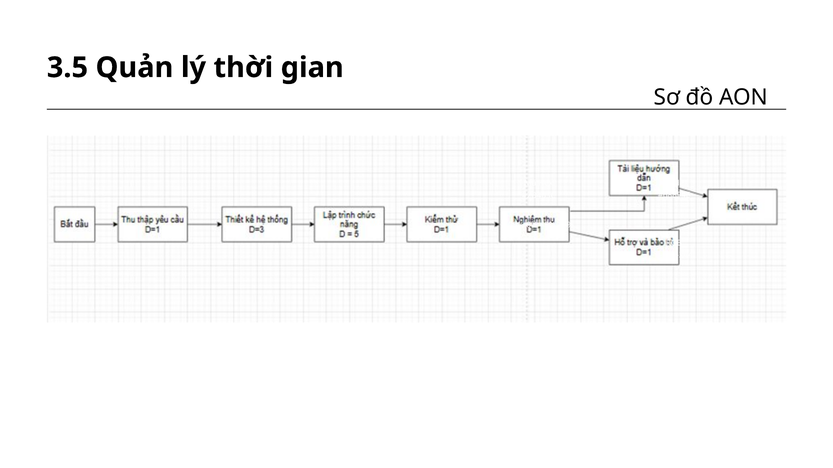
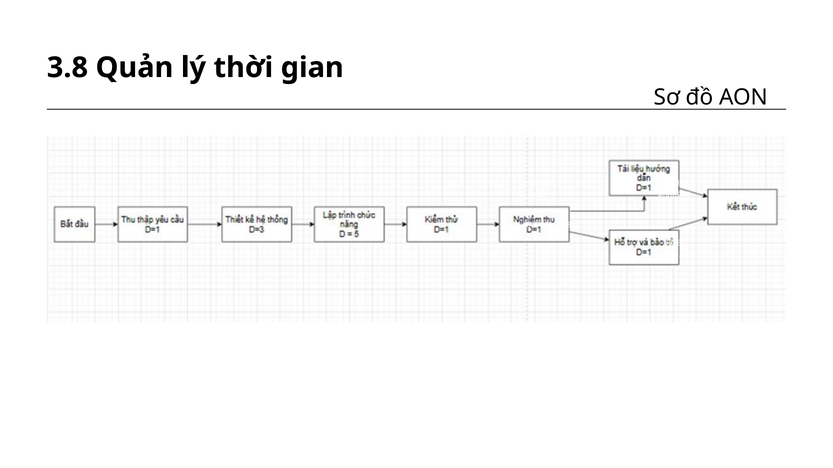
3.5: 3.5 -> 3.8 (67, 68)
